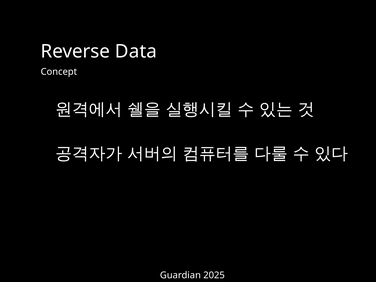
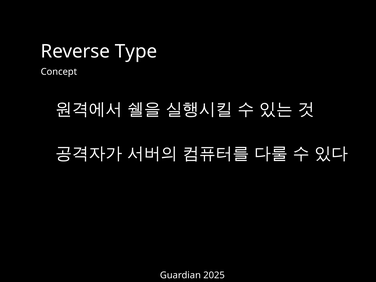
Data: Data -> Type (136, 51)
